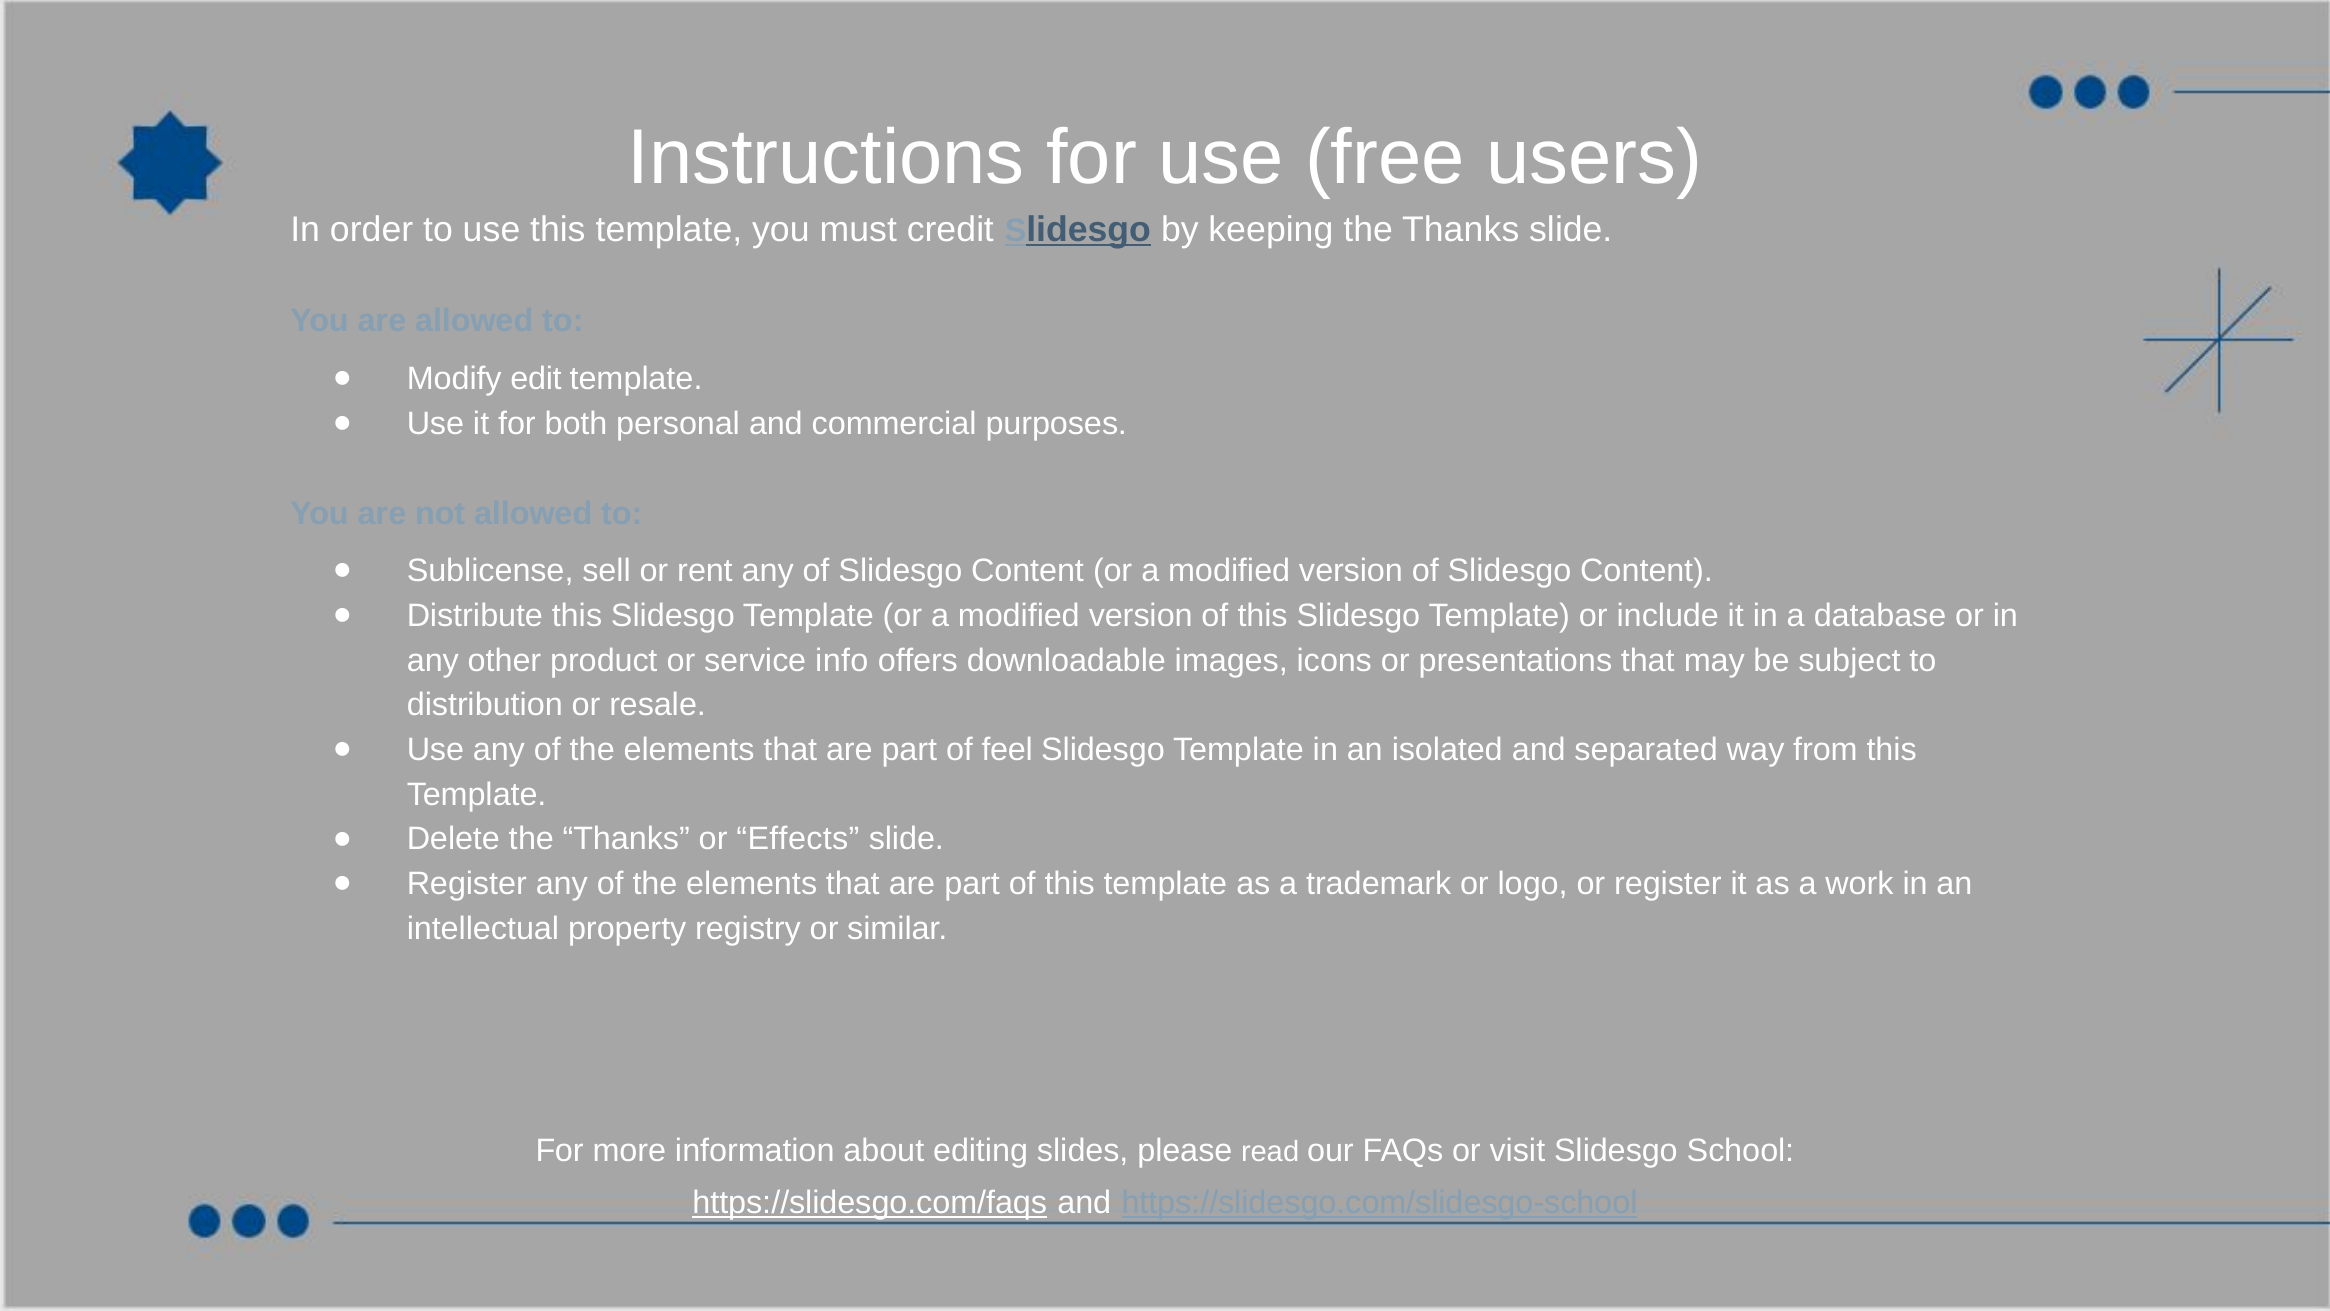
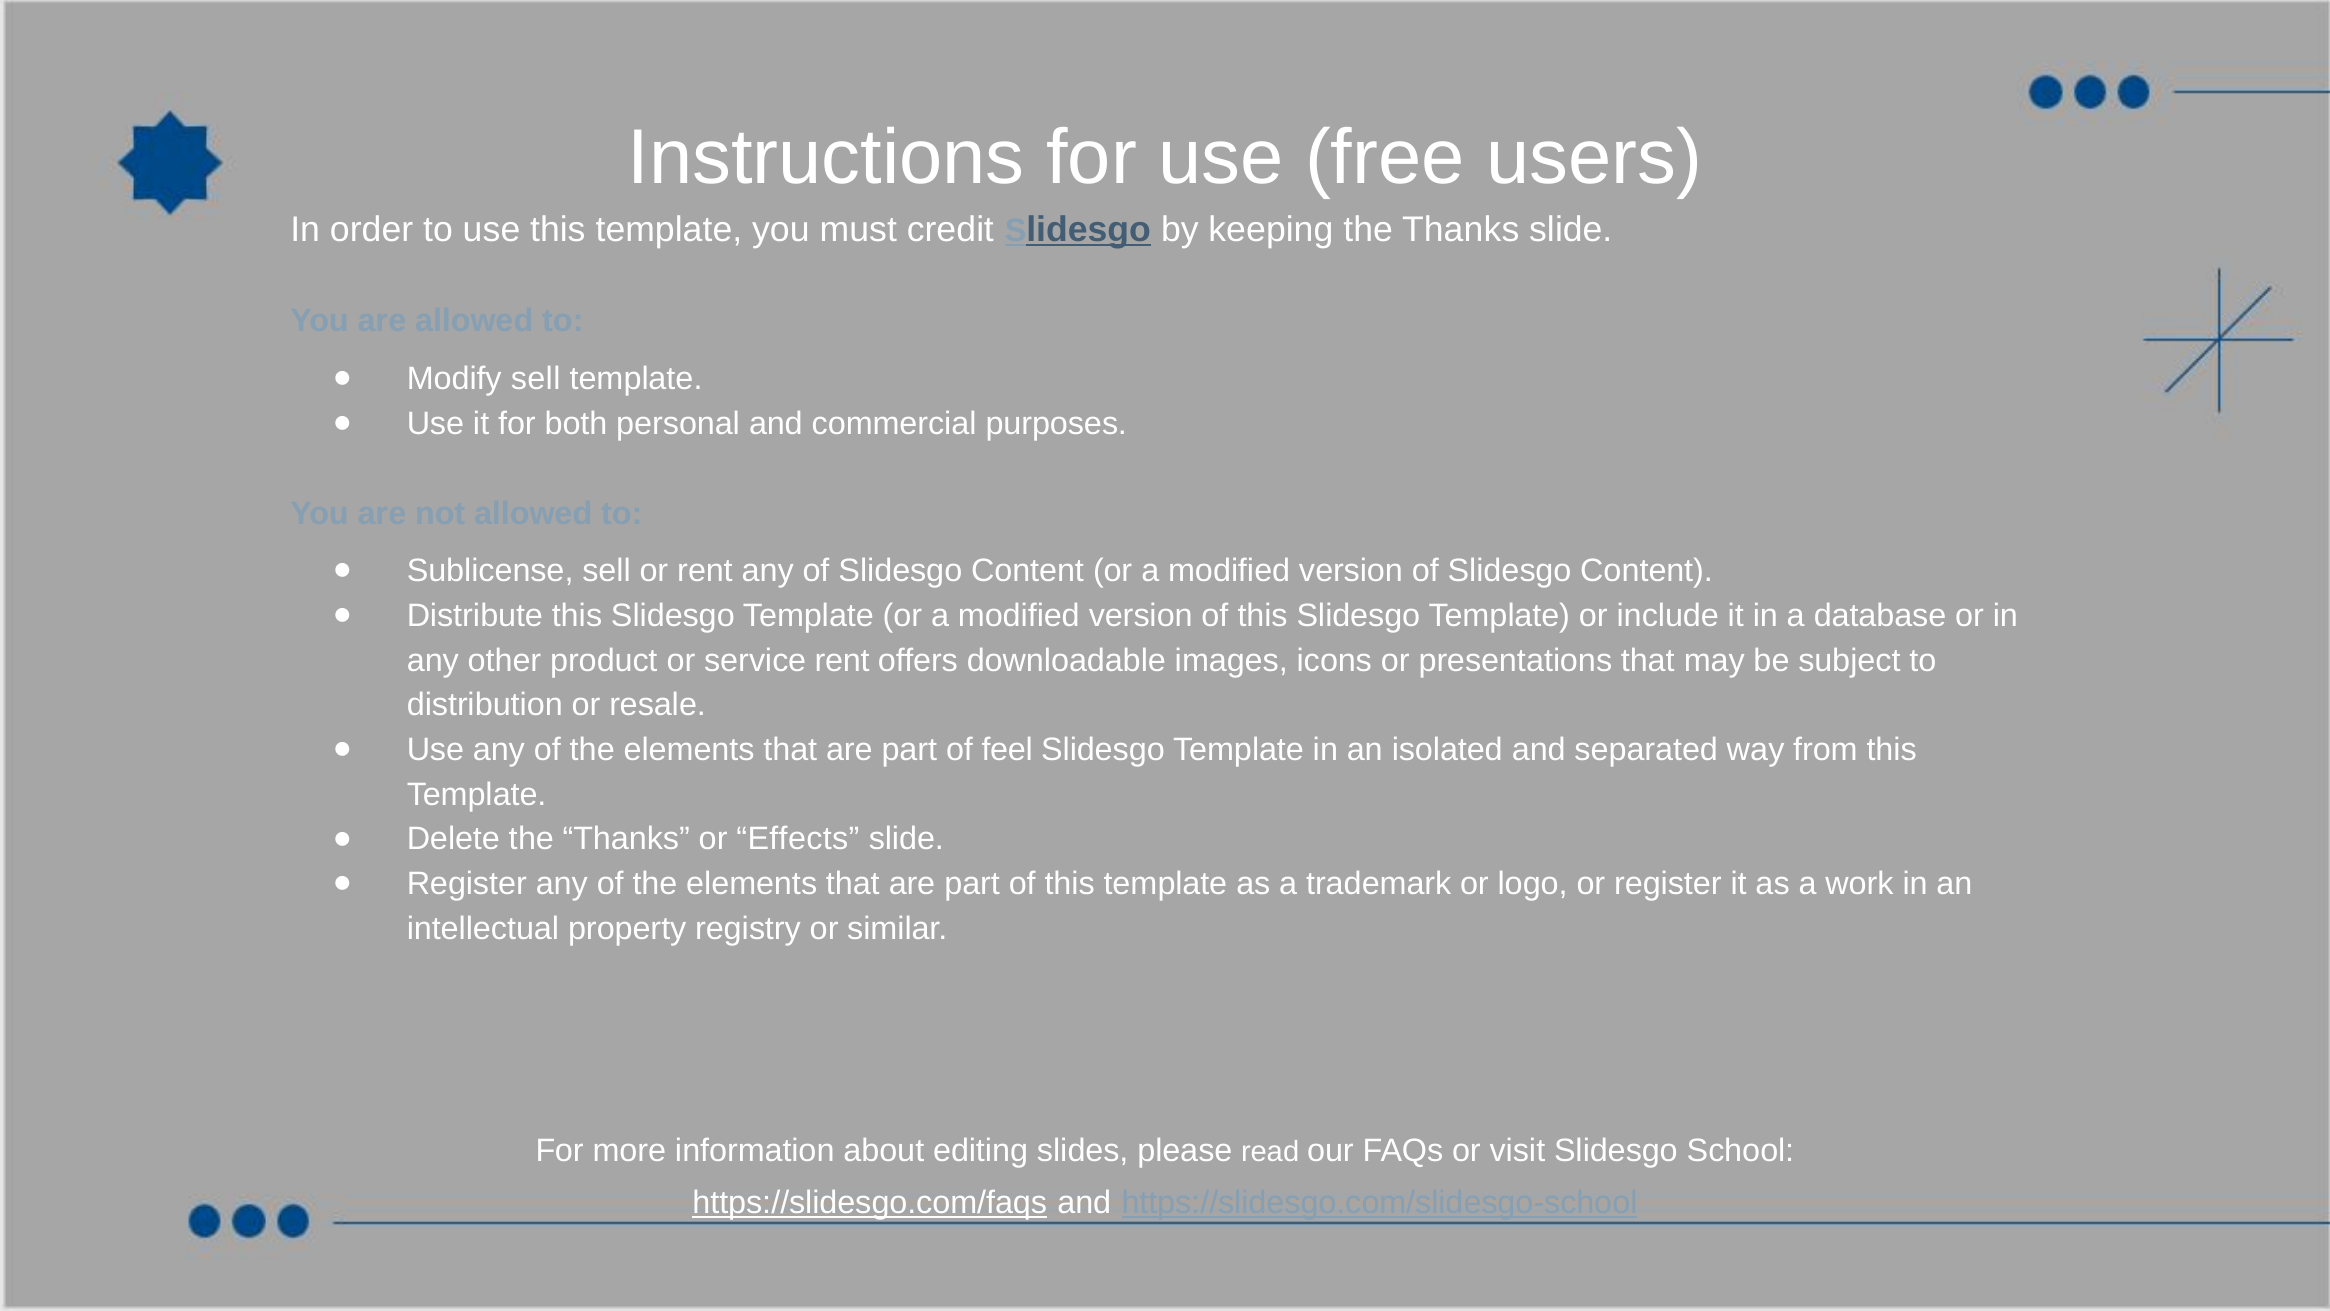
Modify edit: edit -> sell (536, 379)
service info: info -> rent (842, 660)
